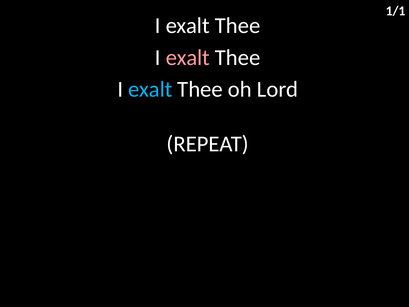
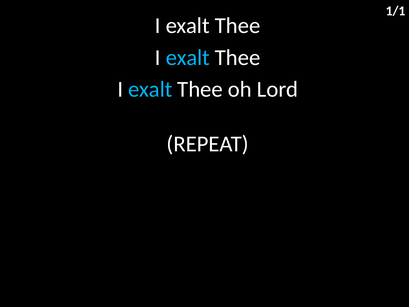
exalt colour: pink -> light blue (188, 58)
